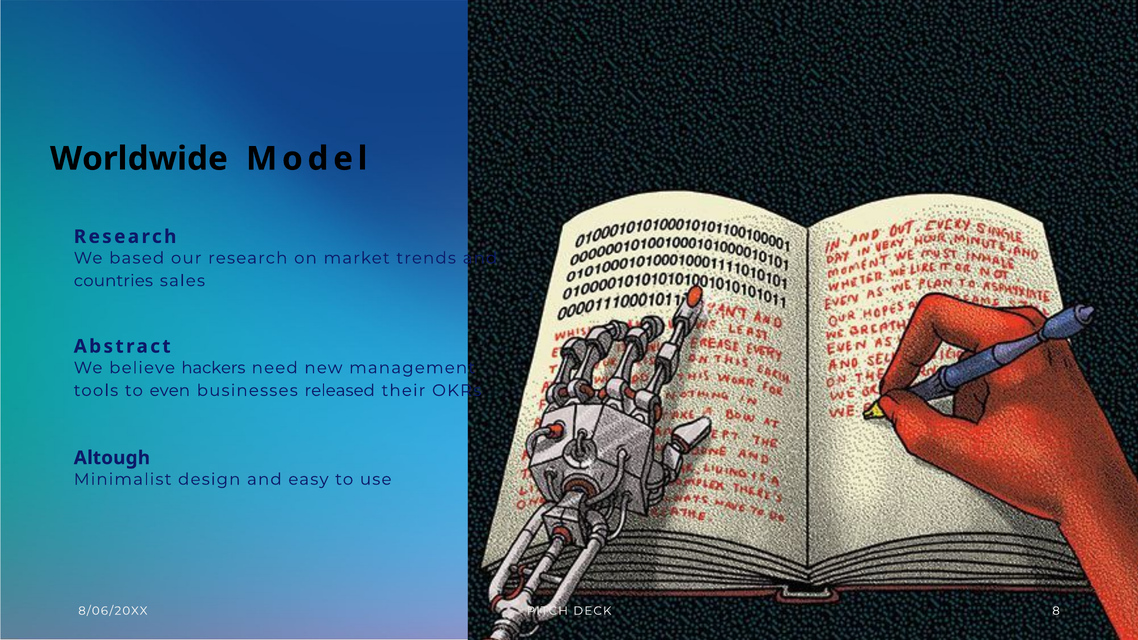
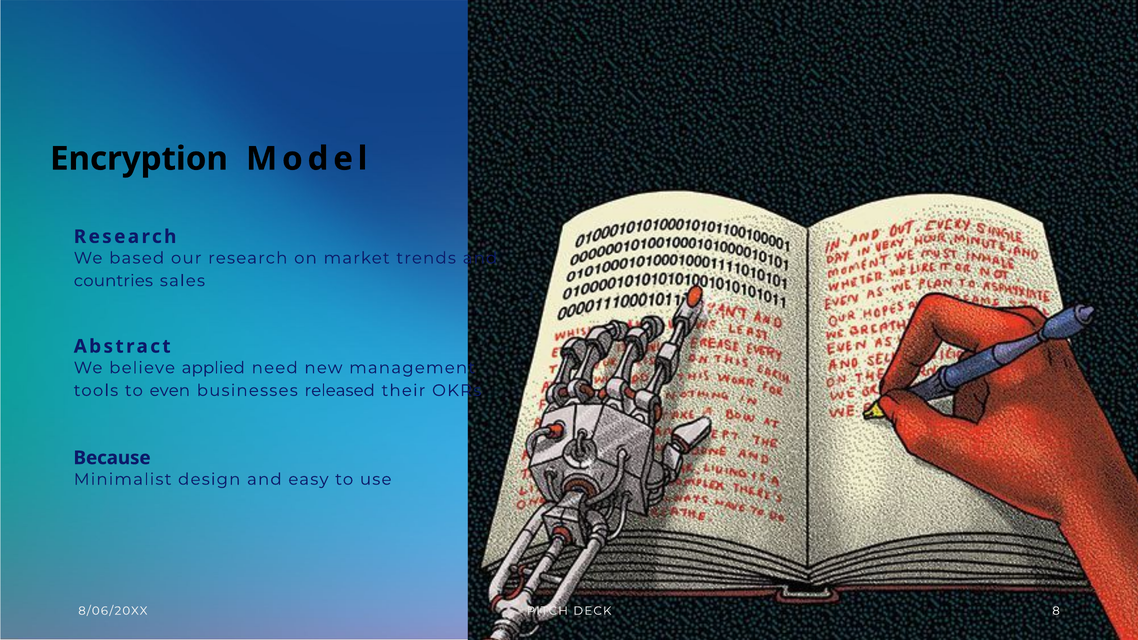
Worldwide: Worldwide -> Encryption (139, 159)
hackers: hackers -> applied (213, 368)
Altough: Altough -> Because (112, 458)
